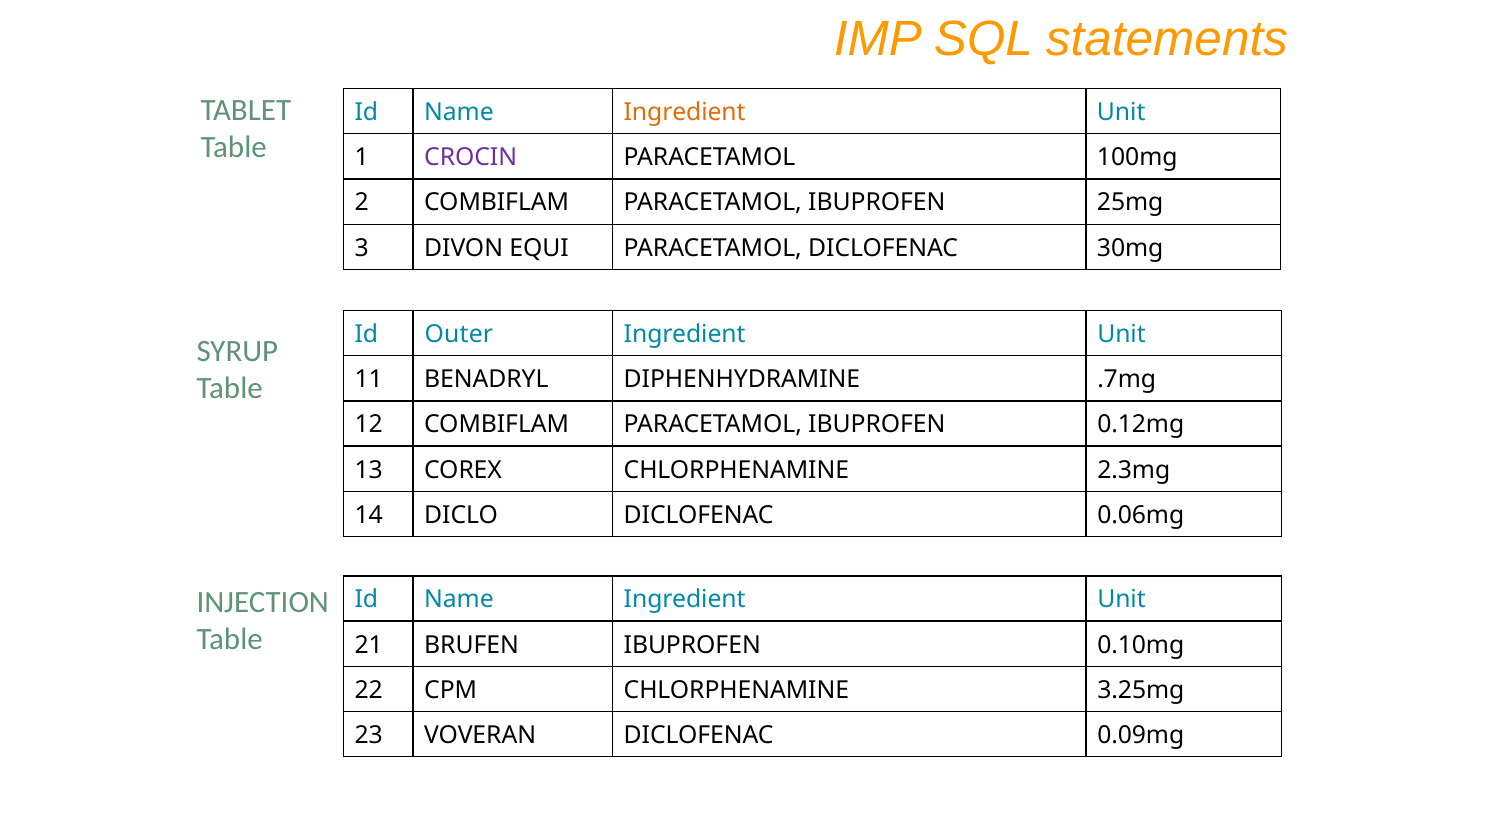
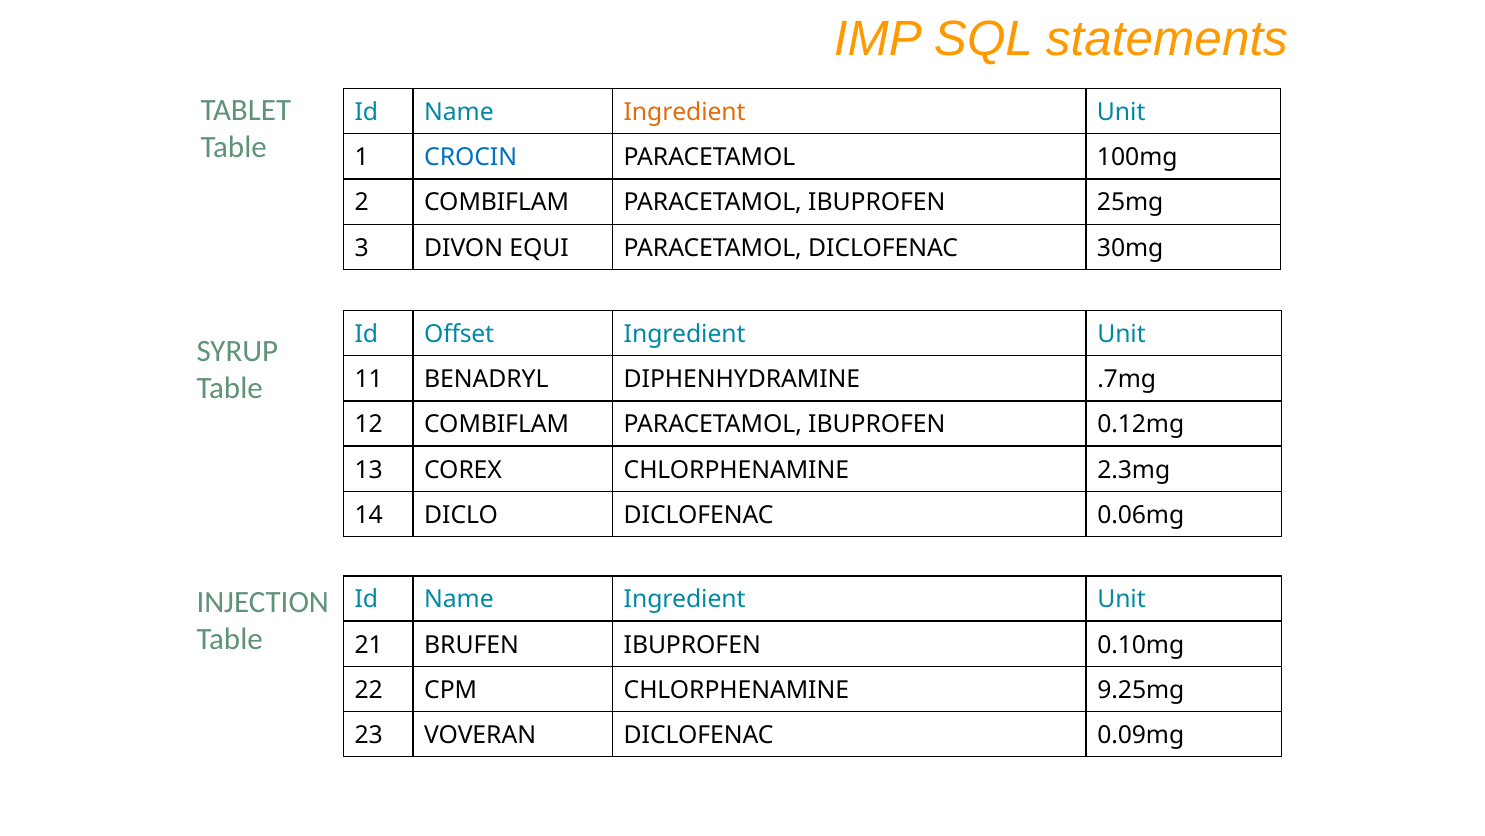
CROCIN colour: purple -> blue (471, 157)
Outer: Outer -> Offset (459, 334)
3.25mg: 3.25mg -> 9.25mg (1141, 690)
